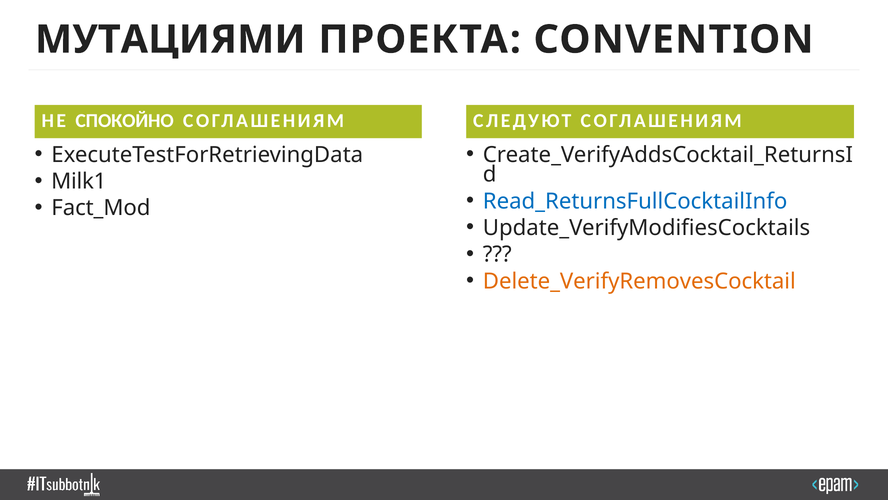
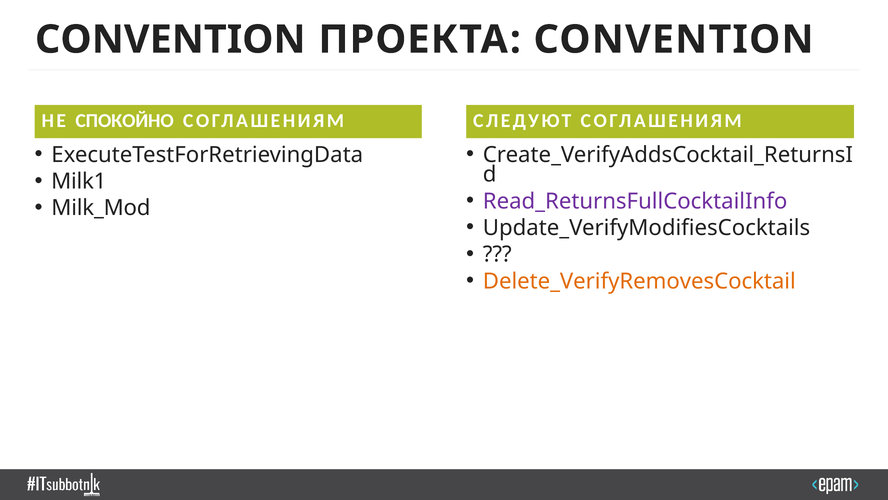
МУТАЦИЯМИ: МУТАЦИЯМИ -> CONVENTION (170, 40)
Read_ReturnsFullCocktailInfo colour: blue -> purple (635, 201)
Fact_Mod: Fact_Mod -> Milk_Mod (101, 208)
